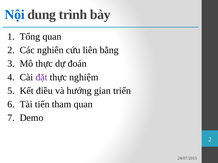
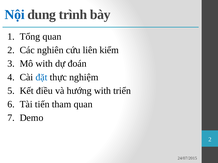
bằng: bằng -> kiểm (109, 50)
Mô thực: thực -> with (44, 64)
đặt colour: purple -> blue (41, 77)
hướng gian: gian -> with (102, 91)
